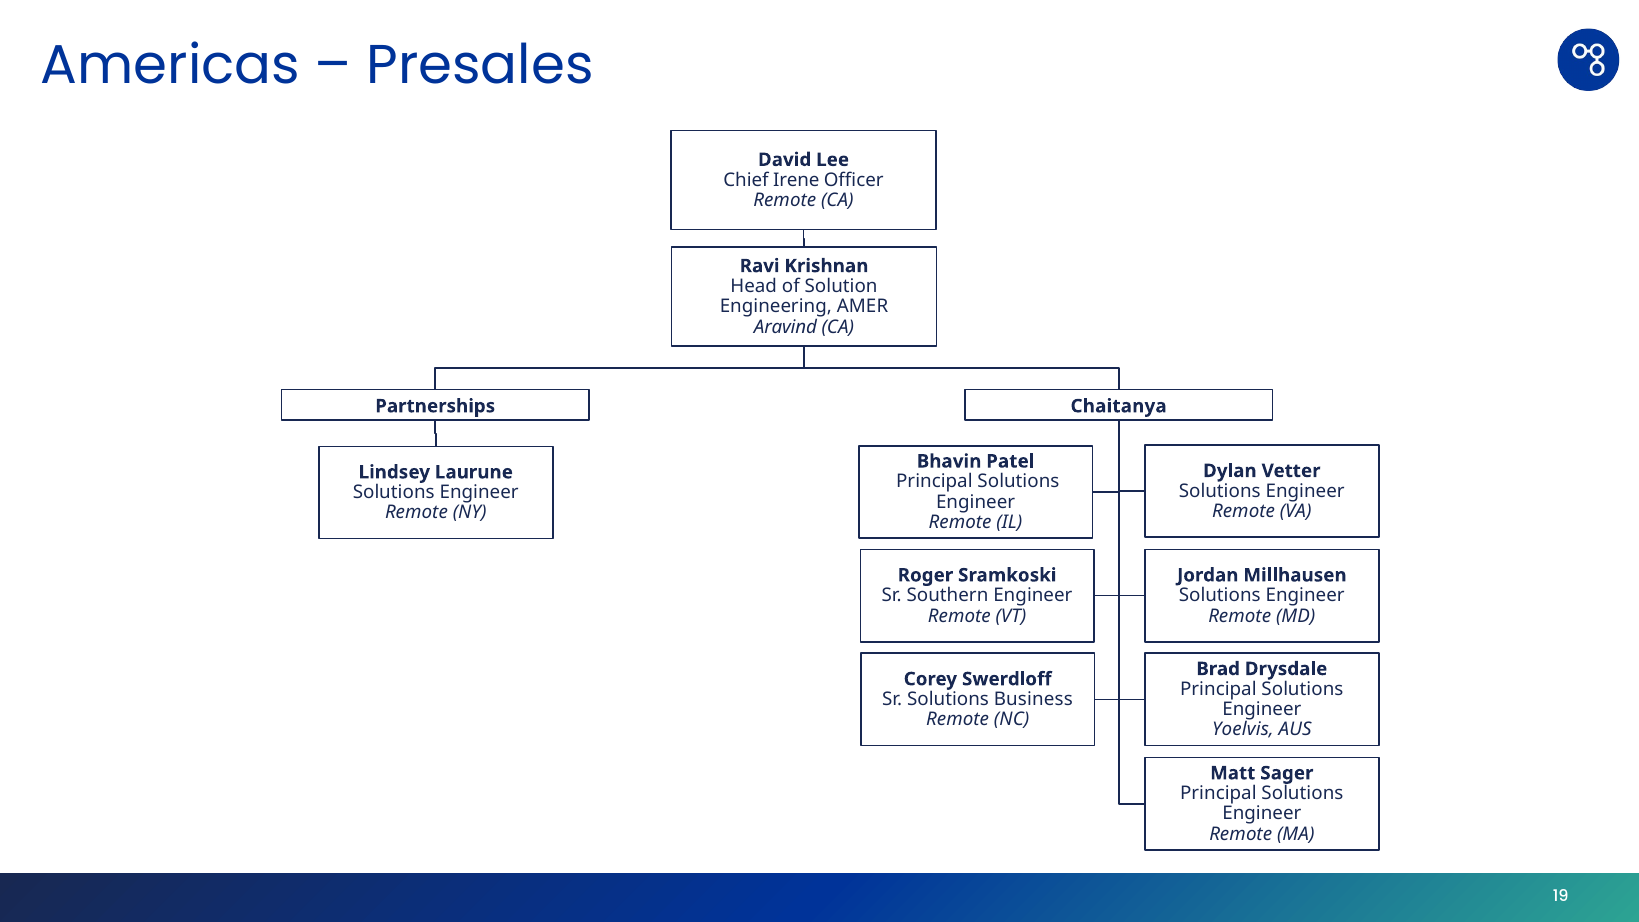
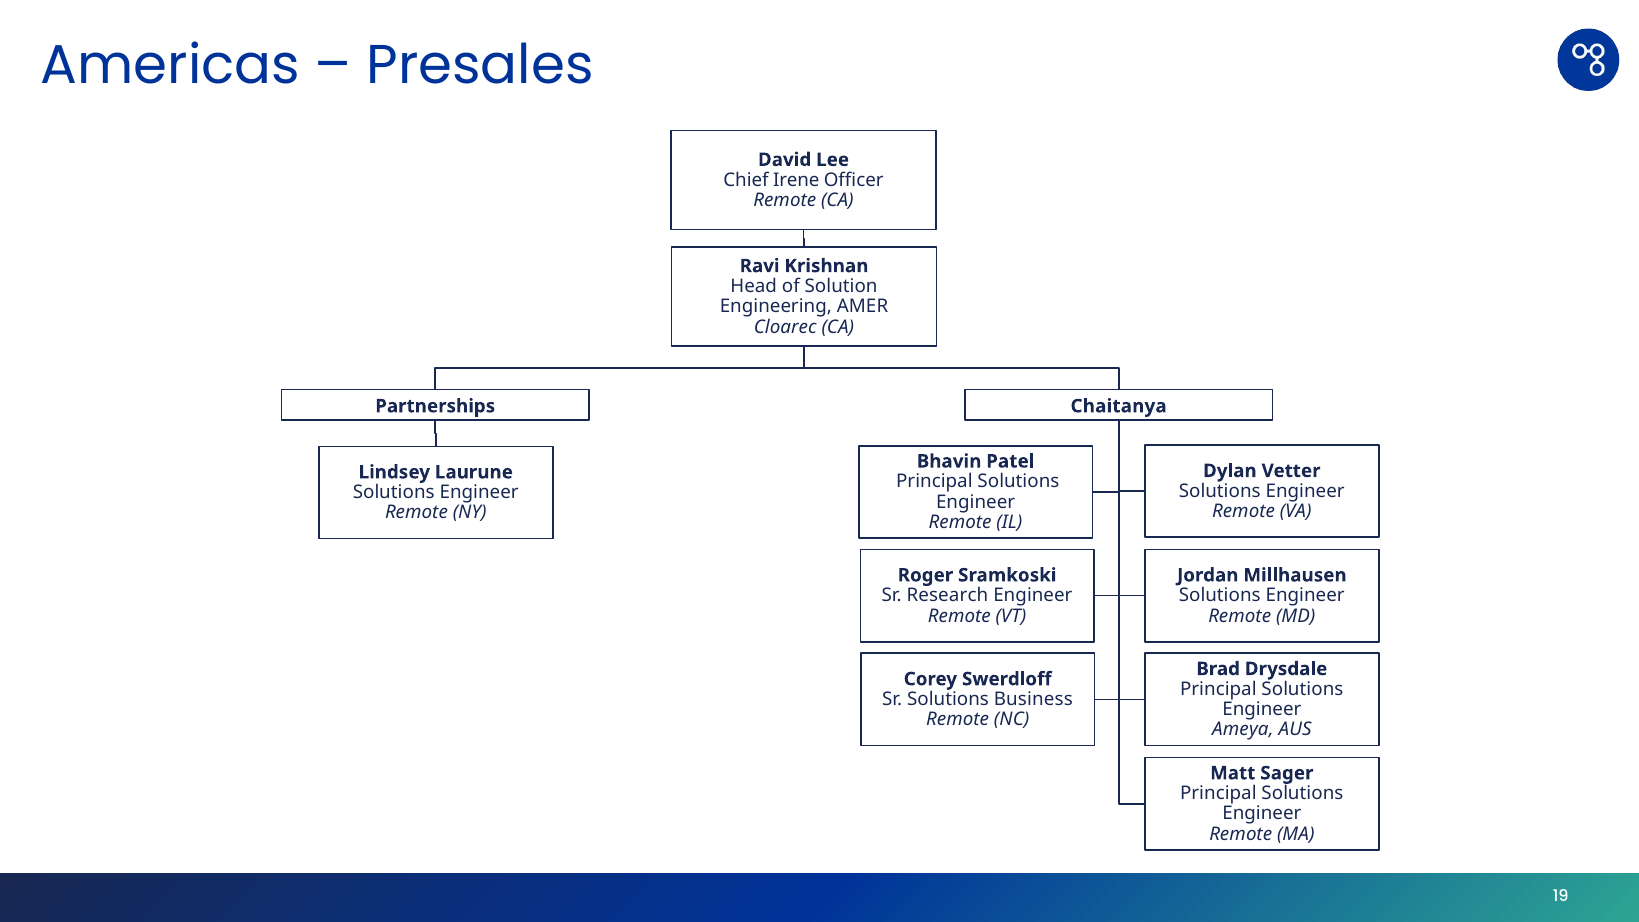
Aravind: Aravind -> Cloarec (785, 327)
Southern: Southern -> Research (947, 596)
Yoelvis: Yoelvis -> Ameya (1243, 730)
